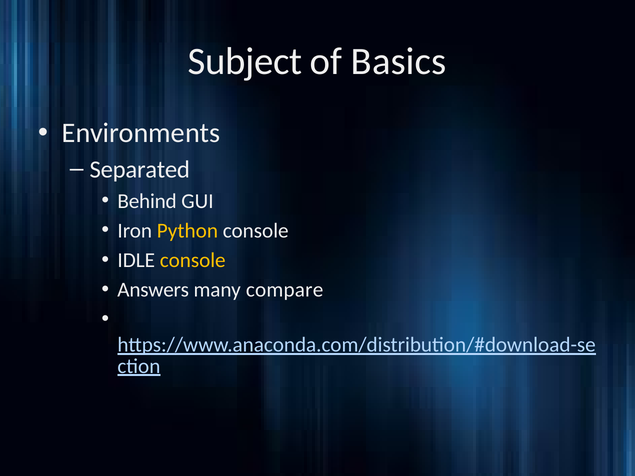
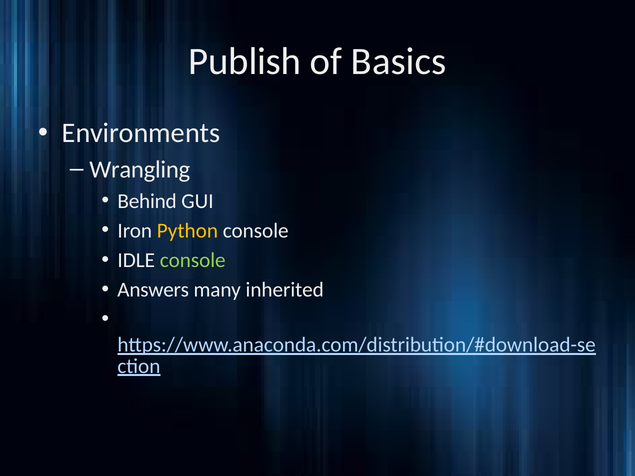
Subject: Subject -> Publish (245, 61)
Separated: Separated -> Wrangling (140, 170)
console colour: yellow -> light green (193, 260)
compare: compare -> inherited (285, 290)
